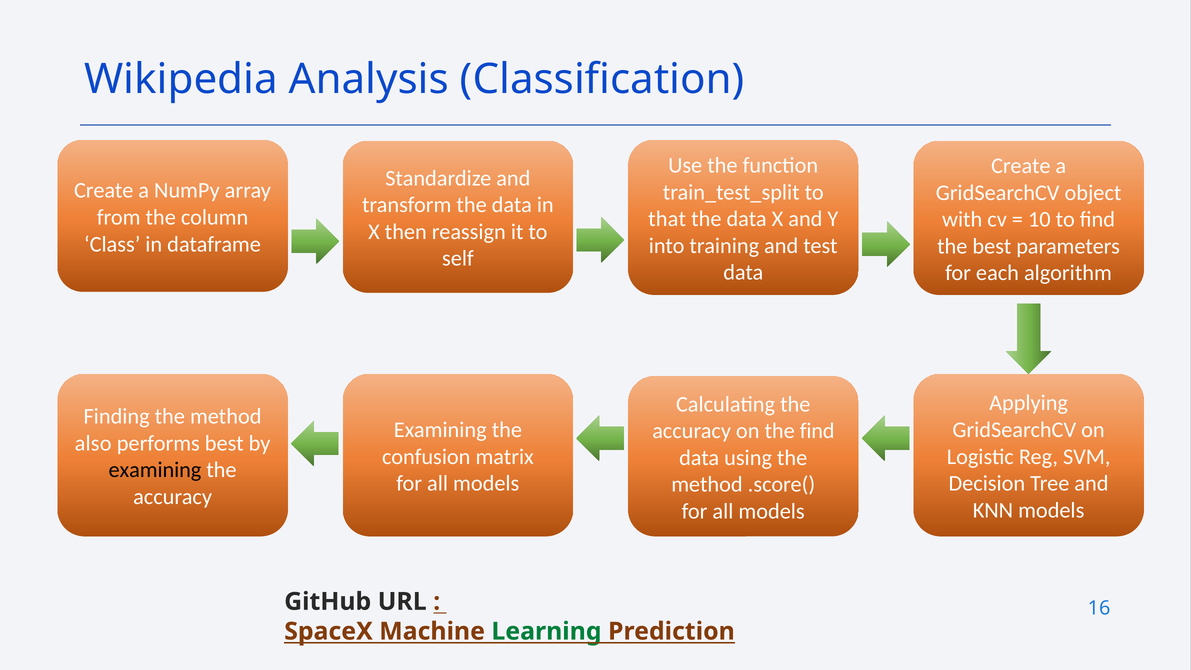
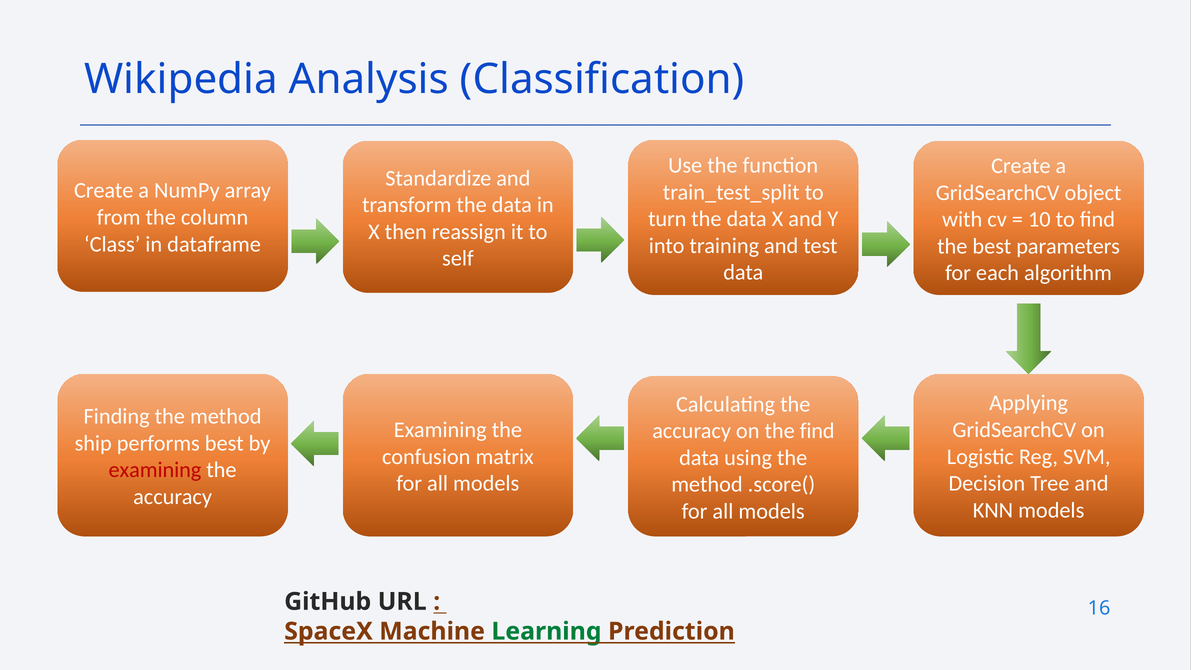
that: that -> turn (667, 219)
also: also -> ship (93, 443)
examining colour: black -> red (155, 470)
